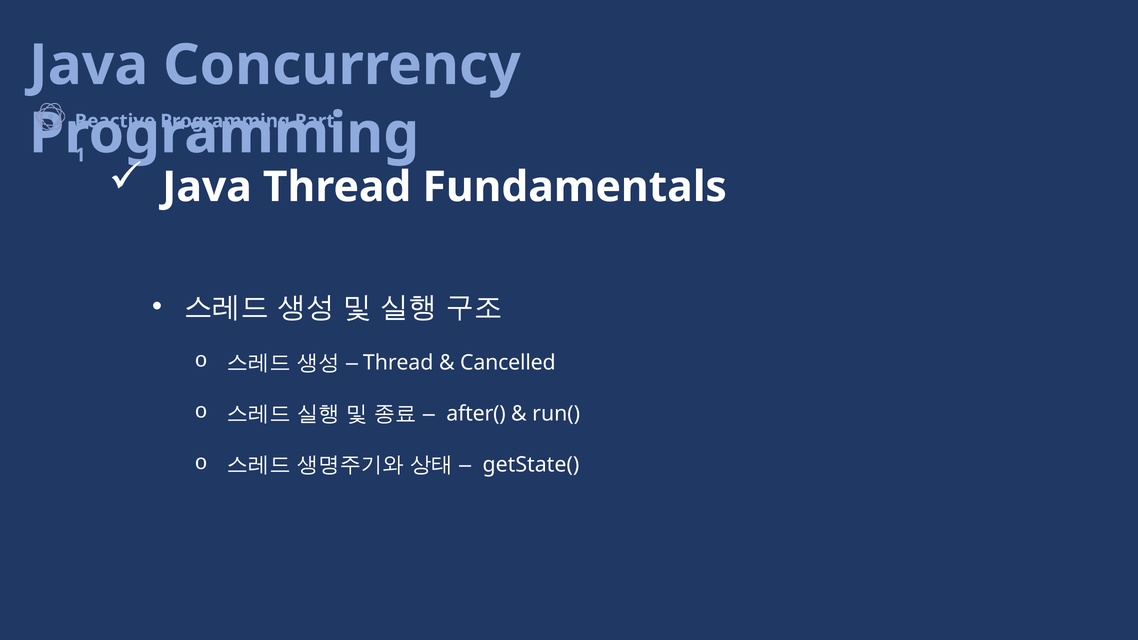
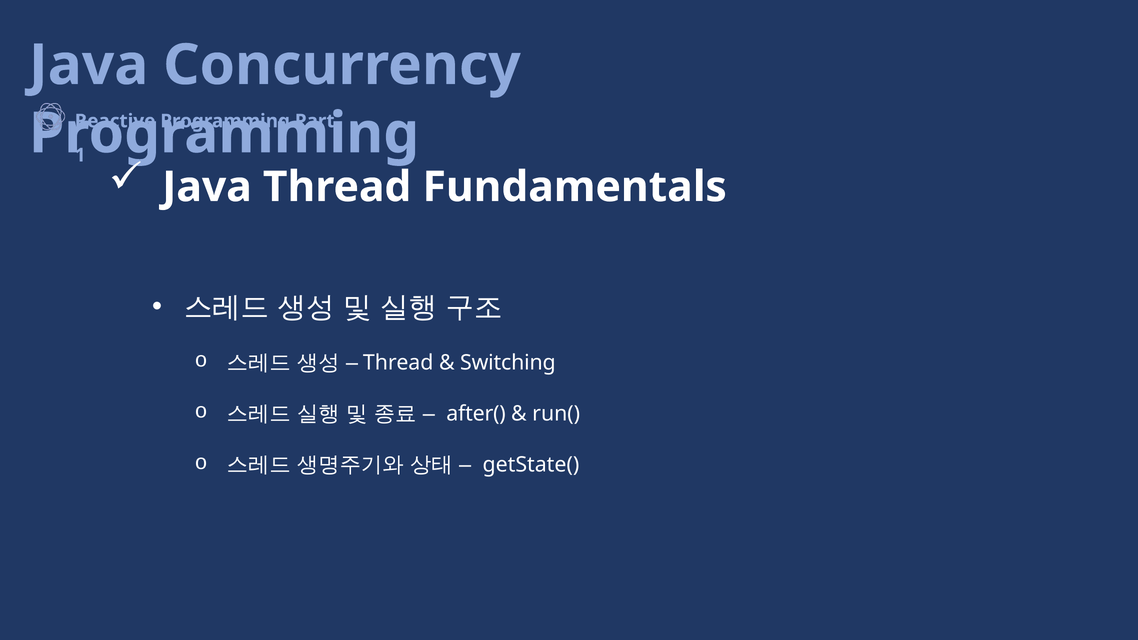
Cancelled: Cancelled -> Switching (508, 363)
